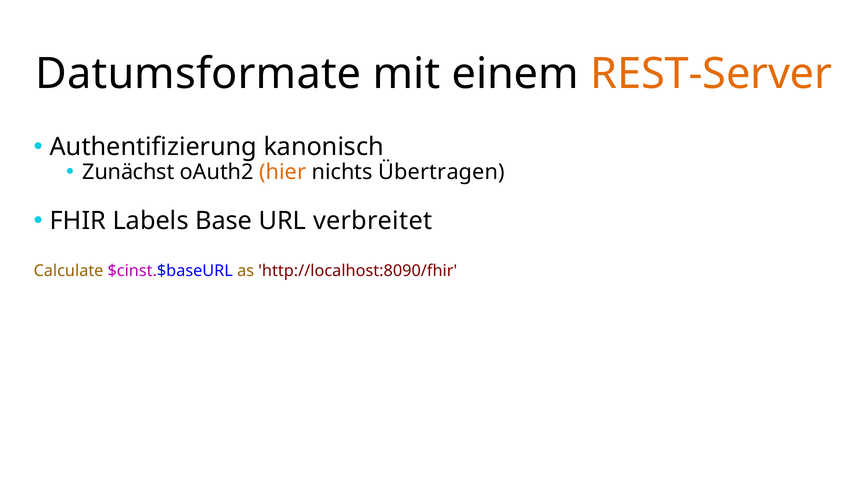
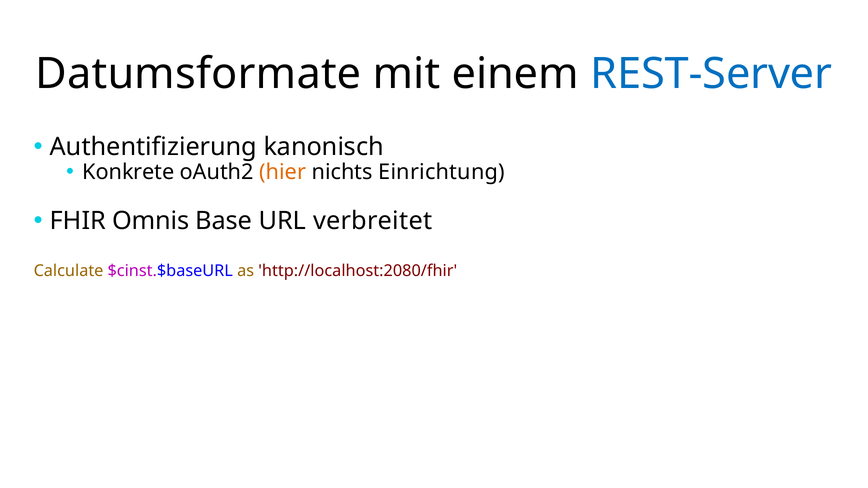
REST-Server colour: orange -> blue (711, 74)
Zunächst: Zunächst -> Konkrete (128, 172)
Übertragen: Übertragen -> Einrichtung (442, 172)
Labels: Labels -> Omnis (151, 221)
http://localhost:8090/fhir: http://localhost:8090/fhir -> http://localhost:2080/fhir (358, 271)
